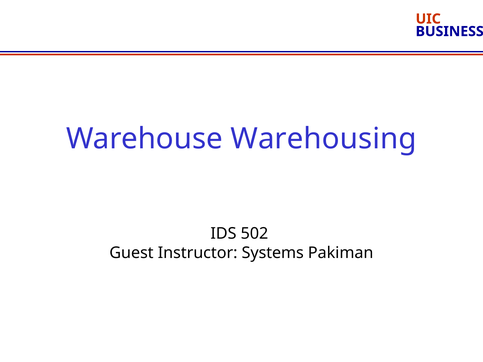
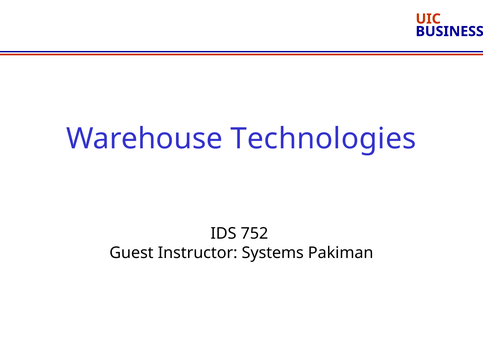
Warehousing: Warehousing -> Technologies (323, 139)
502: 502 -> 752 (254, 234)
